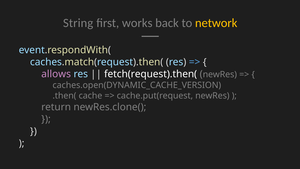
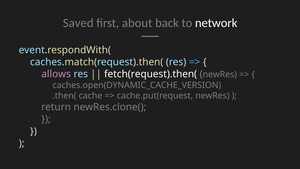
String: String -> Saved (78, 23)
works: works -> about (137, 23)
network colour: yellow -> white (216, 23)
